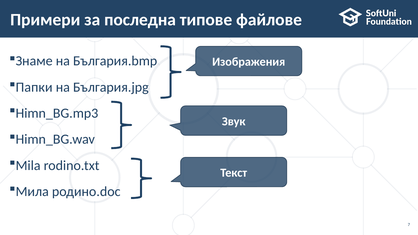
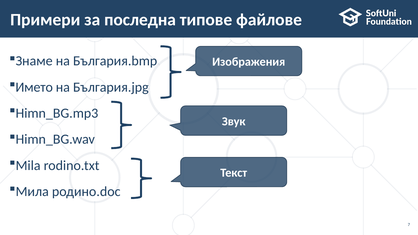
Папки: Папки -> Името (34, 87)
